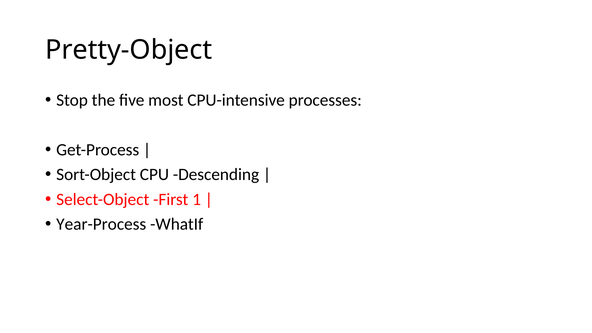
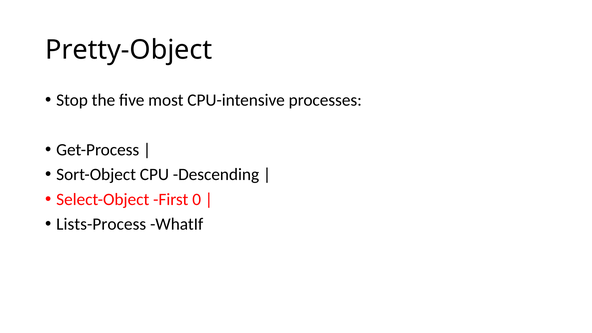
1: 1 -> 0 (197, 199)
Year-Process: Year-Process -> Lists-Process (101, 224)
